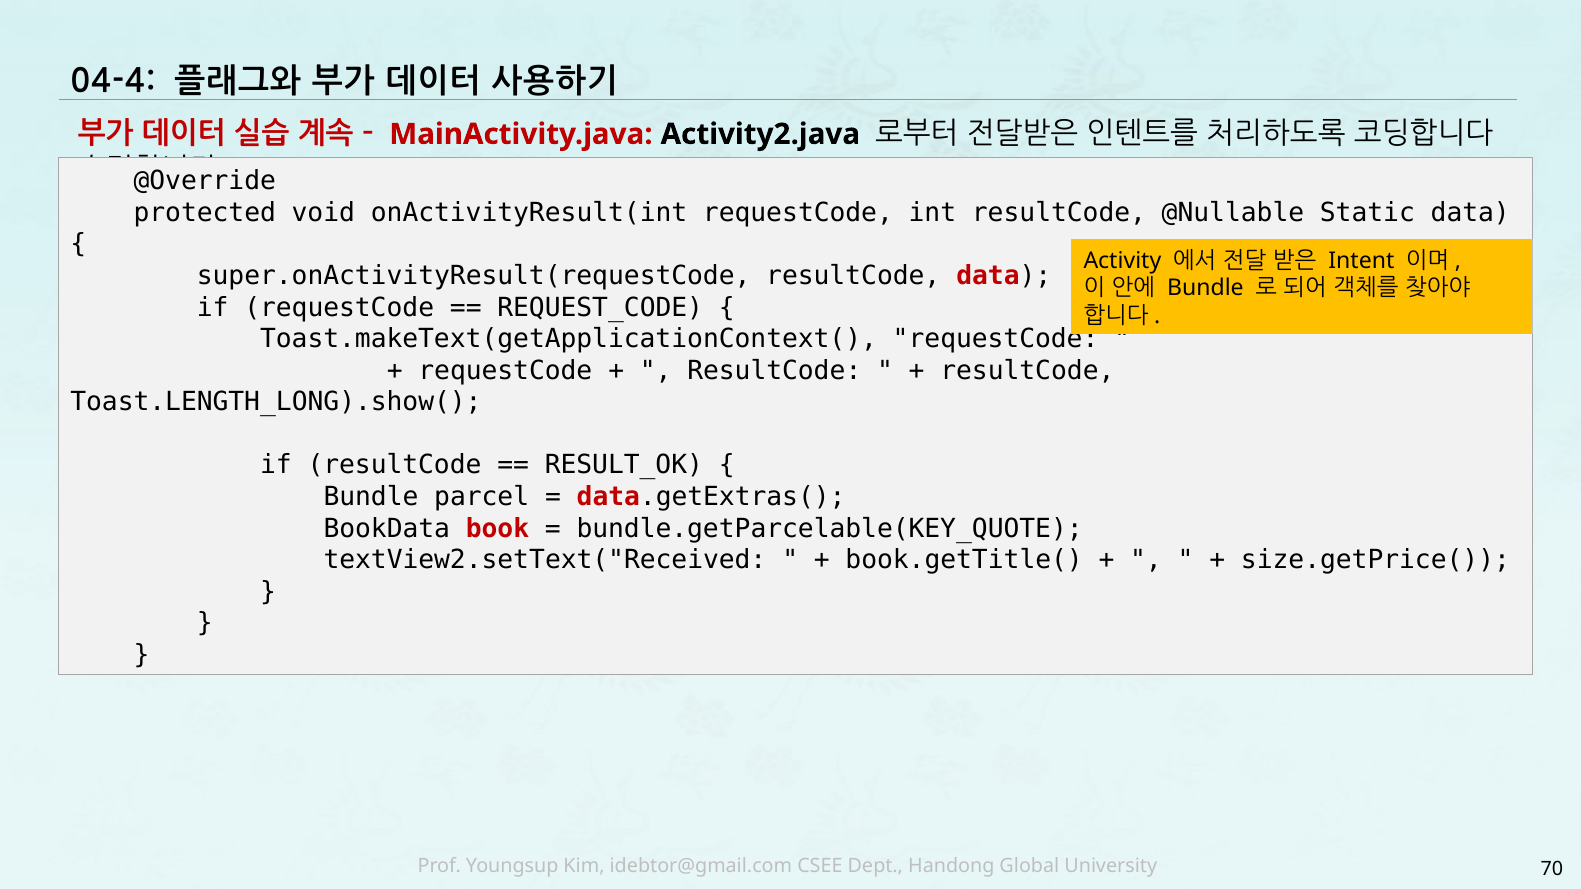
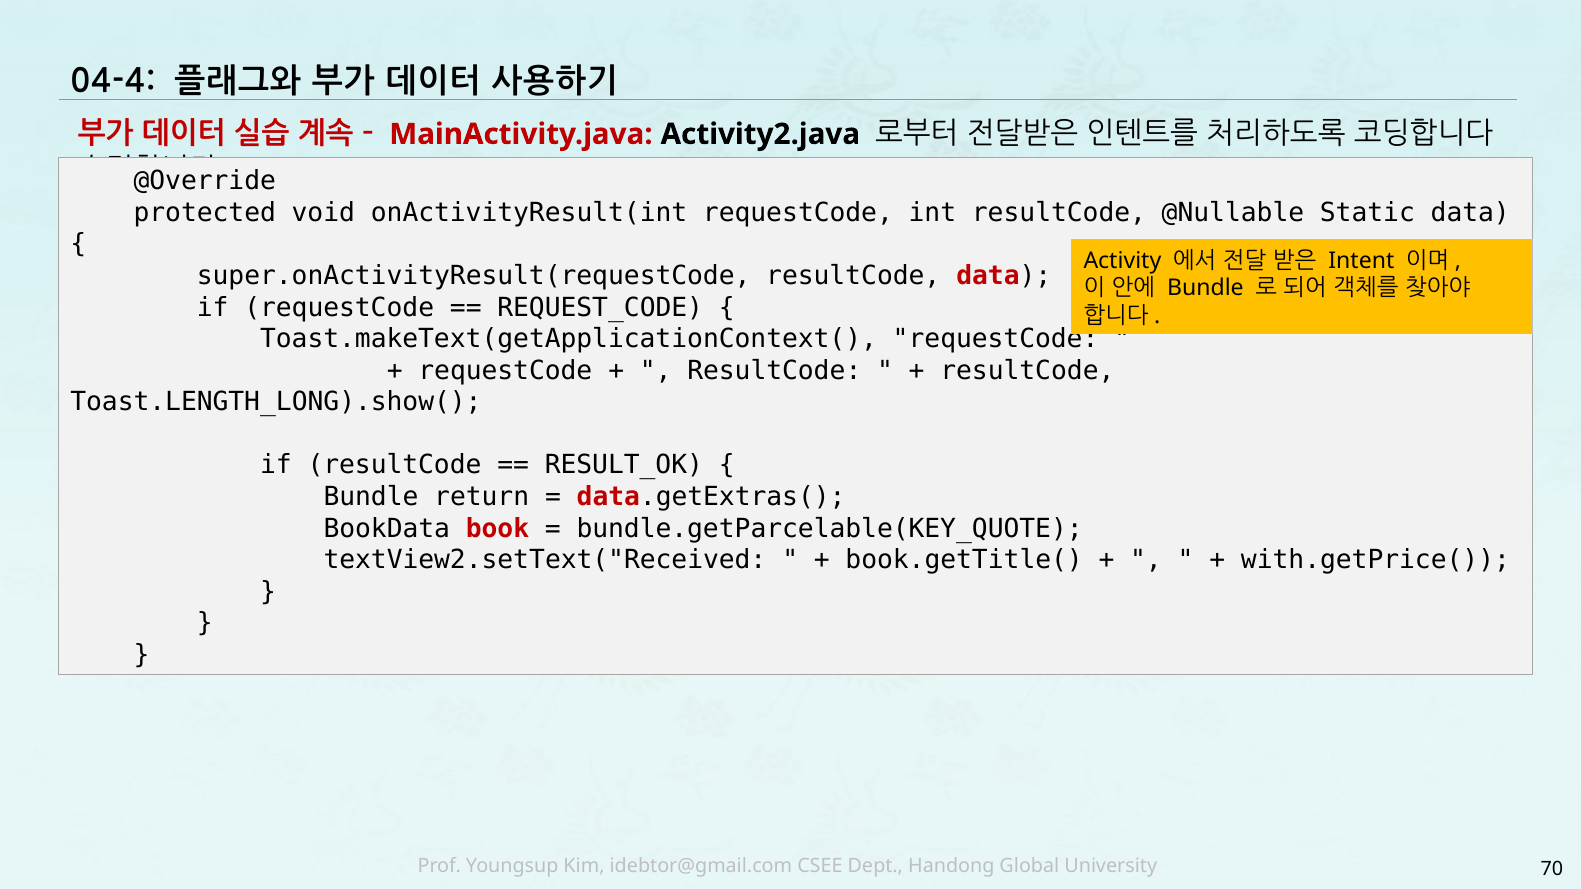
parcel: parcel -> return (482, 497)
size.getPrice(: size.getPrice( -> with.getPrice( (1375, 560)
